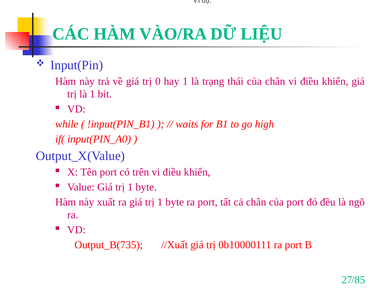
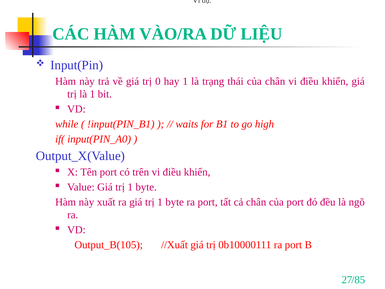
Output_B(735: Output_B(735 -> Output_B(105 (109, 245)
